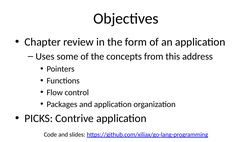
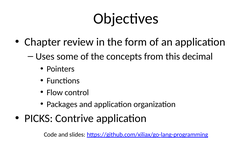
address: address -> decimal (197, 56)
